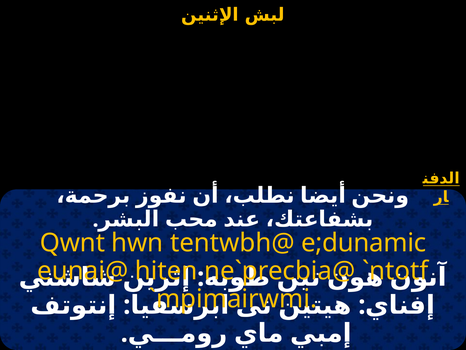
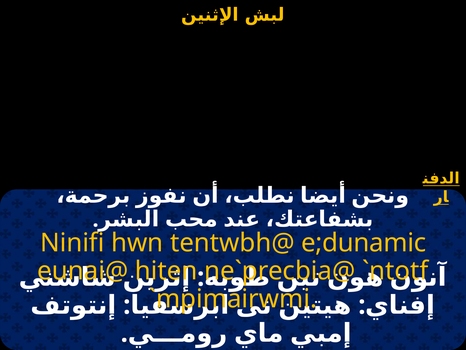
Qwnt: Qwnt -> Ninifi (72, 243)
